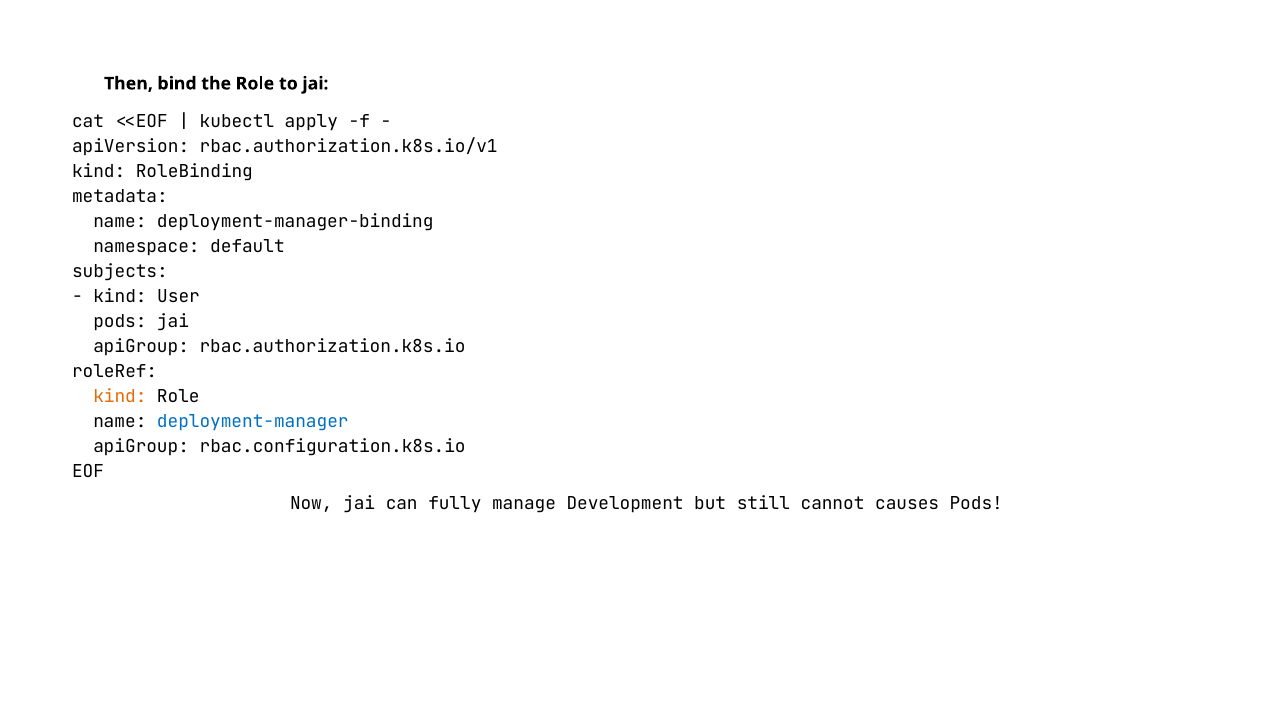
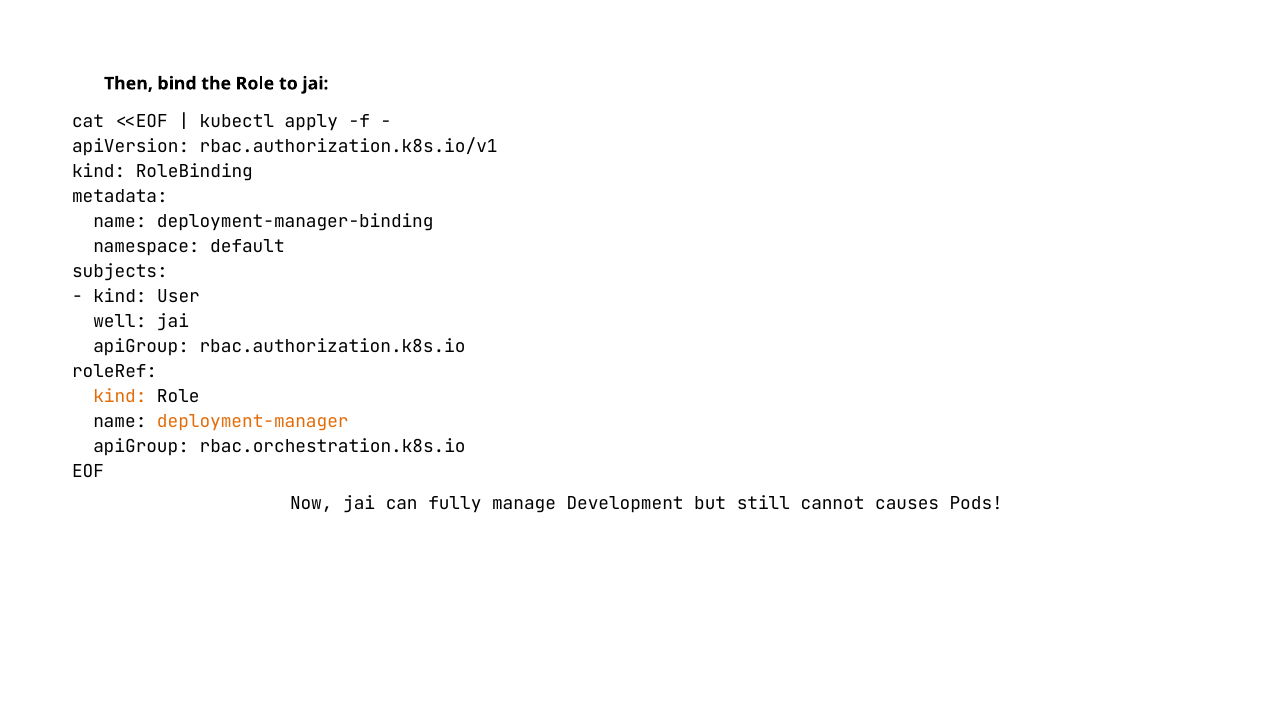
pods: pods -> well (120, 322)
deployment-manager colour: blue -> orange (253, 422)
rbac.configuration.k8s.io: rbac.configuration.k8s.io -> rbac.orchestration.k8s.io (333, 447)
